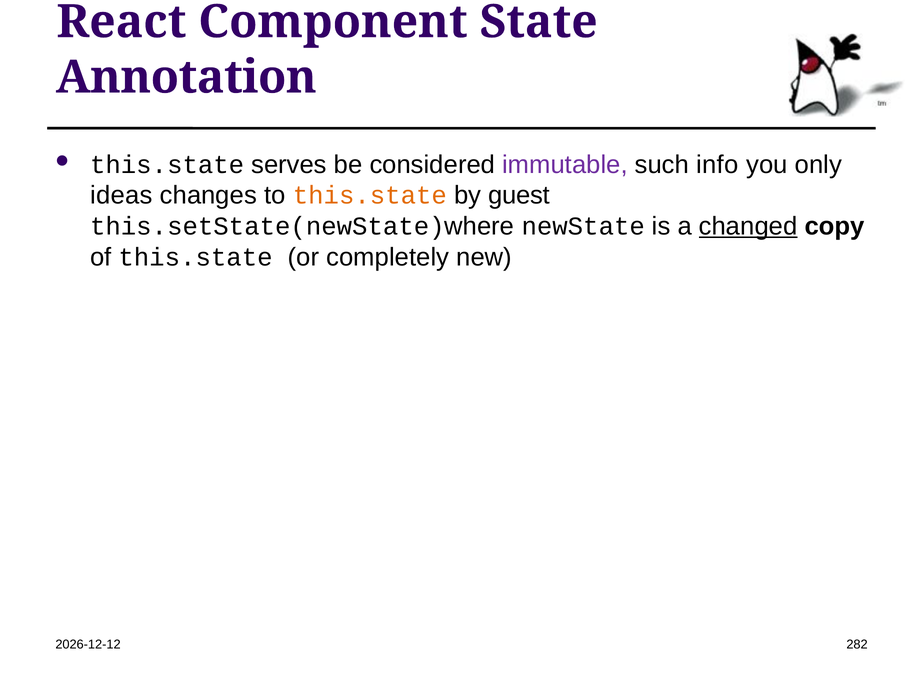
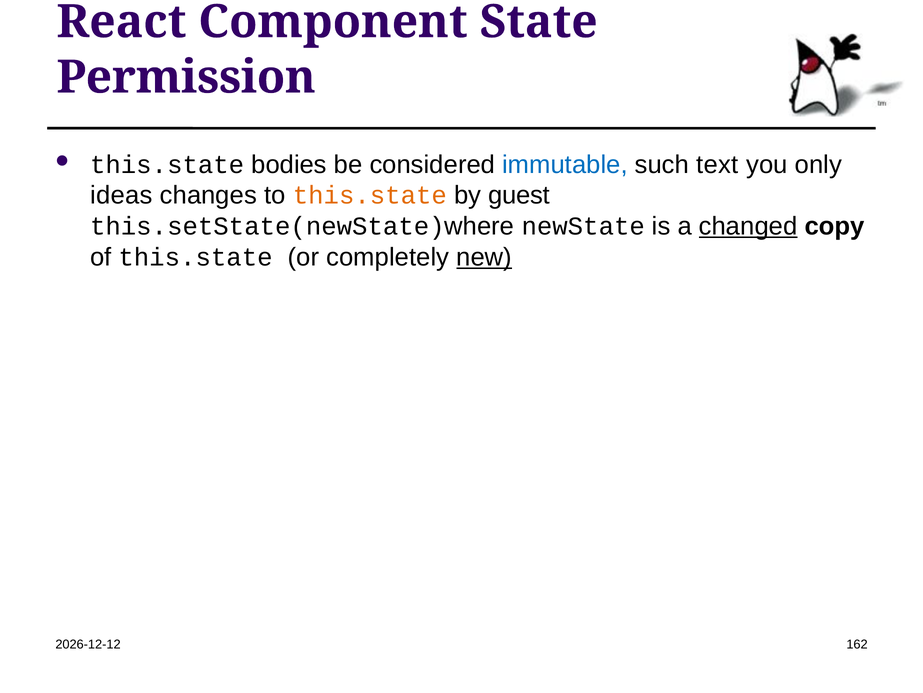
Annotation: Annotation -> Permission (186, 77)
serves: serves -> bodies (289, 164)
immutable colour: purple -> blue (565, 164)
info: info -> text (718, 164)
new underline: none -> present (484, 257)
282: 282 -> 162 (857, 644)
